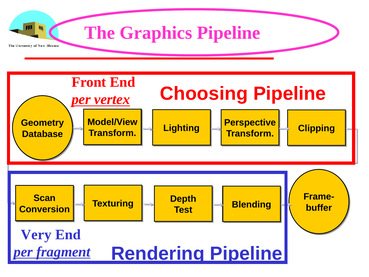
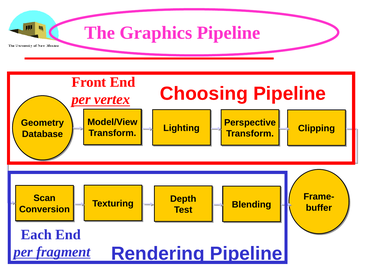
Very: Very -> Each (36, 234)
